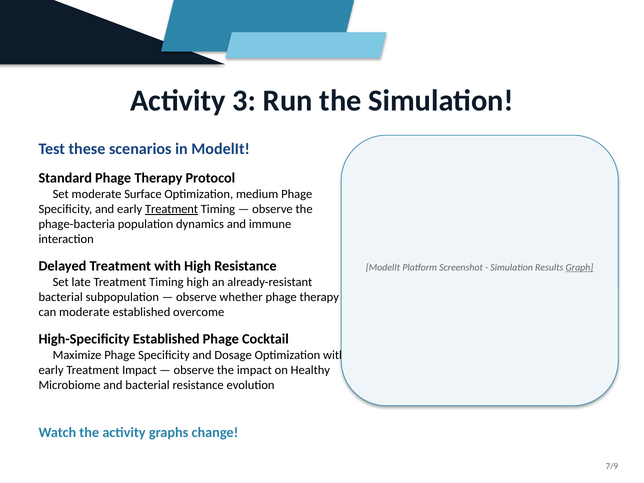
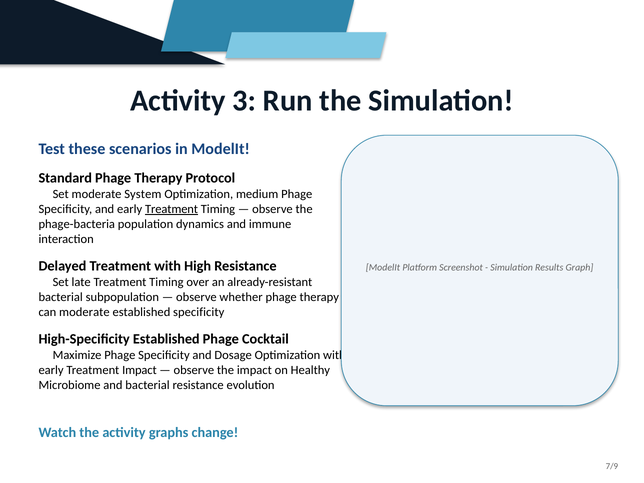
Surface: Surface -> System (143, 194)
Graph underline: present -> none (579, 267)
Timing high: high -> over (198, 282)
established overcome: overcome -> specificity (199, 312)
